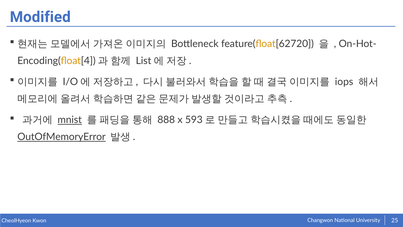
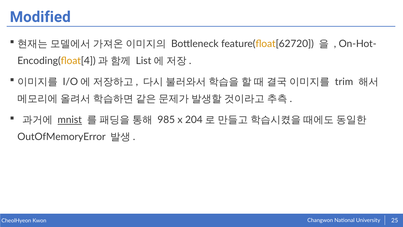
iops: iops -> trim (344, 82)
888: 888 -> 985 (166, 120)
593: 593 -> 204 (194, 120)
OutOfMemoryError underline: present -> none (62, 137)
